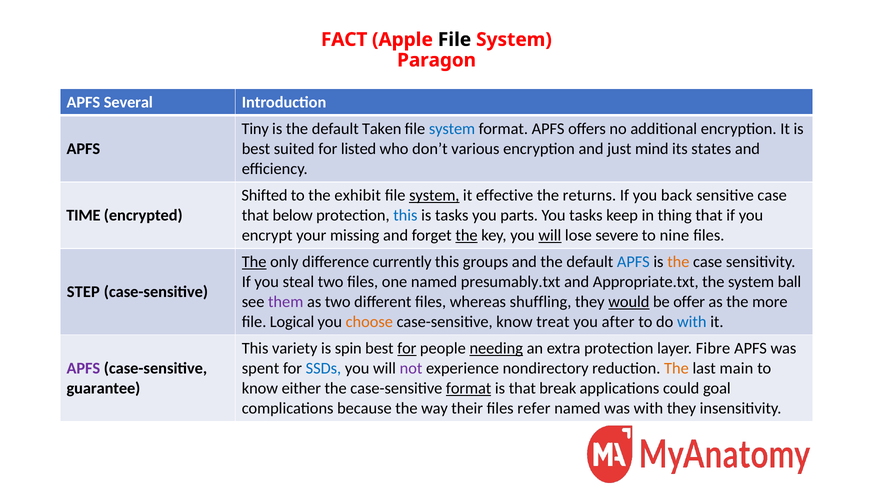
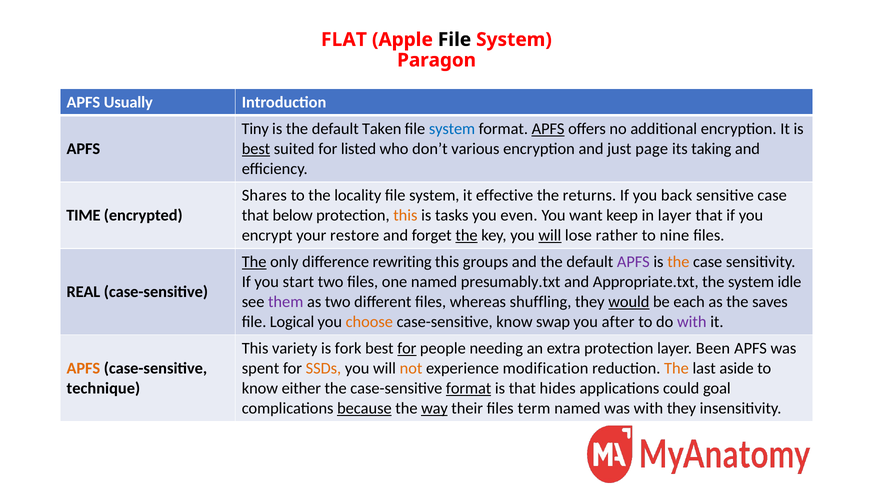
FACT: FACT -> FLAT (344, 40)
Several: Several -> Usually (128, 102)
APFS underline: none -> present (548, 129)
best underline: none -> present (256, 149)
mind: mind -> page (652, 149)
states: states -> taking (711, 149)
Shifted: Shifted -> Shares (264, 195)
exhibit: exhibit -> locality (358, 195)
system underline: present -> none (434, 195)
this colour: blue -> orange (405, 215)
parts: parts -> even (519, 215)
You tasks: tasks -> want (586, 215)
in thing: thing -> layer (675, 215)
missing: missing -> restore (355, 235)
severe: severe -> rather (617, 235)
currently: currently -> rewriting (402, 262)
APFS colour: blue -> purple (633, 262)
steal: steal -> start (298, 282)
ball: ball -> idle (789, 282)
STEP: STEP -> REAL (83, 292)
offer: offer -> each (689, 302)
more: more -> saves (770, 302)
treat: treat -> swap (553, 322)
with colour: blue -> purple (692, 322)
spin: spin -> fork (348, 348)
needing underline: present -> none (496, 348)
Fibre: Fibre -> Been (713, 348)
APFS colour: purple -> orange (83, 368)
SSDs colour: blue -> orange (323, 368)
not colour: purple -> orange (411, 368)
nondirectory: nondirectory -> modification (546, 368)
main: main -> aside (737, 368)
guarantee: guarantee -> technique (103, 388)
break: break -> hides (558, 388)
because underline: none -> present (364, 408)
way underline: none -> present (435, 408)
refer: refer -> term (534, 408)
